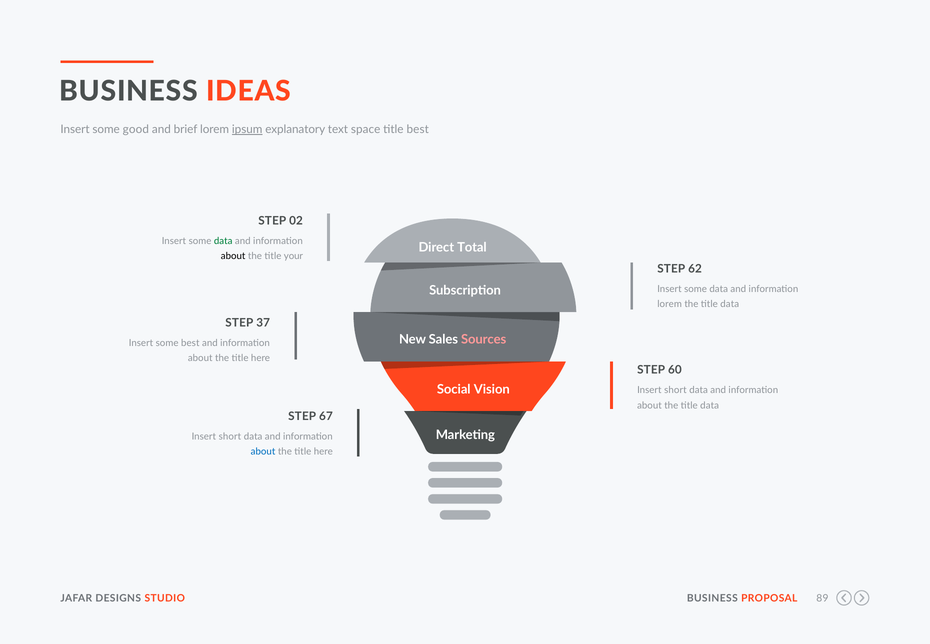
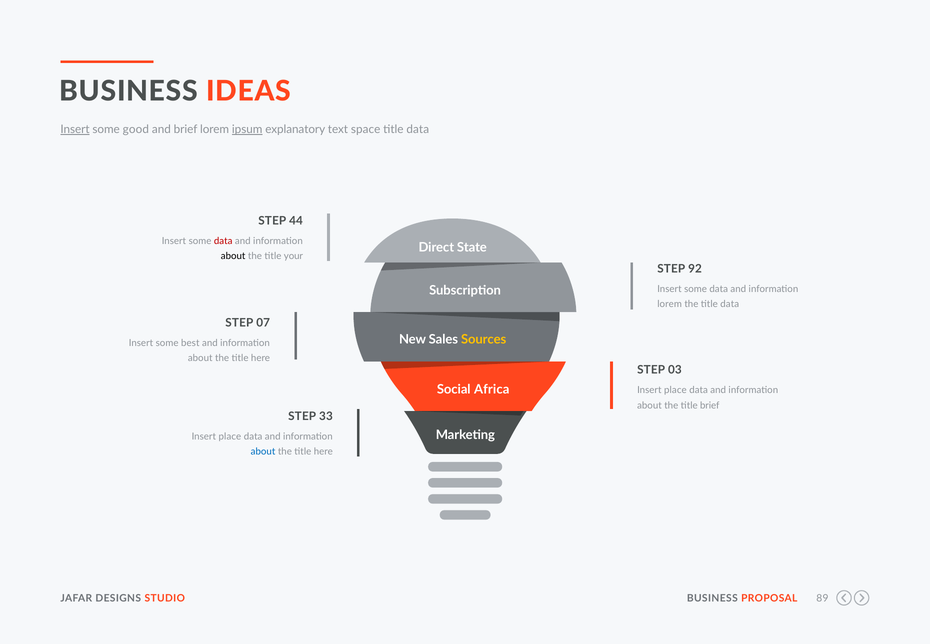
Insert underline: none -> present (75, 129)
best: best -> data (418, 129)
02: 02 -> 44 (296, 221)
data colour: green -> red (223, 241)
Total: Total -> State (472, 247)
62: 62 -> 92 (695, 269)
37: 37 -> 07 (263, 323)
Sources colour: pink -> yellow (484, 340)
60: 60 -> 03 (675, 370)
Vision: Vision -> Africa (492, 389)
short: short -> place (675, 390)
about the title data: data -> brief (710, 405)
67: 67 -> 33 (326, 416)
short: short -> place (230, 436)
